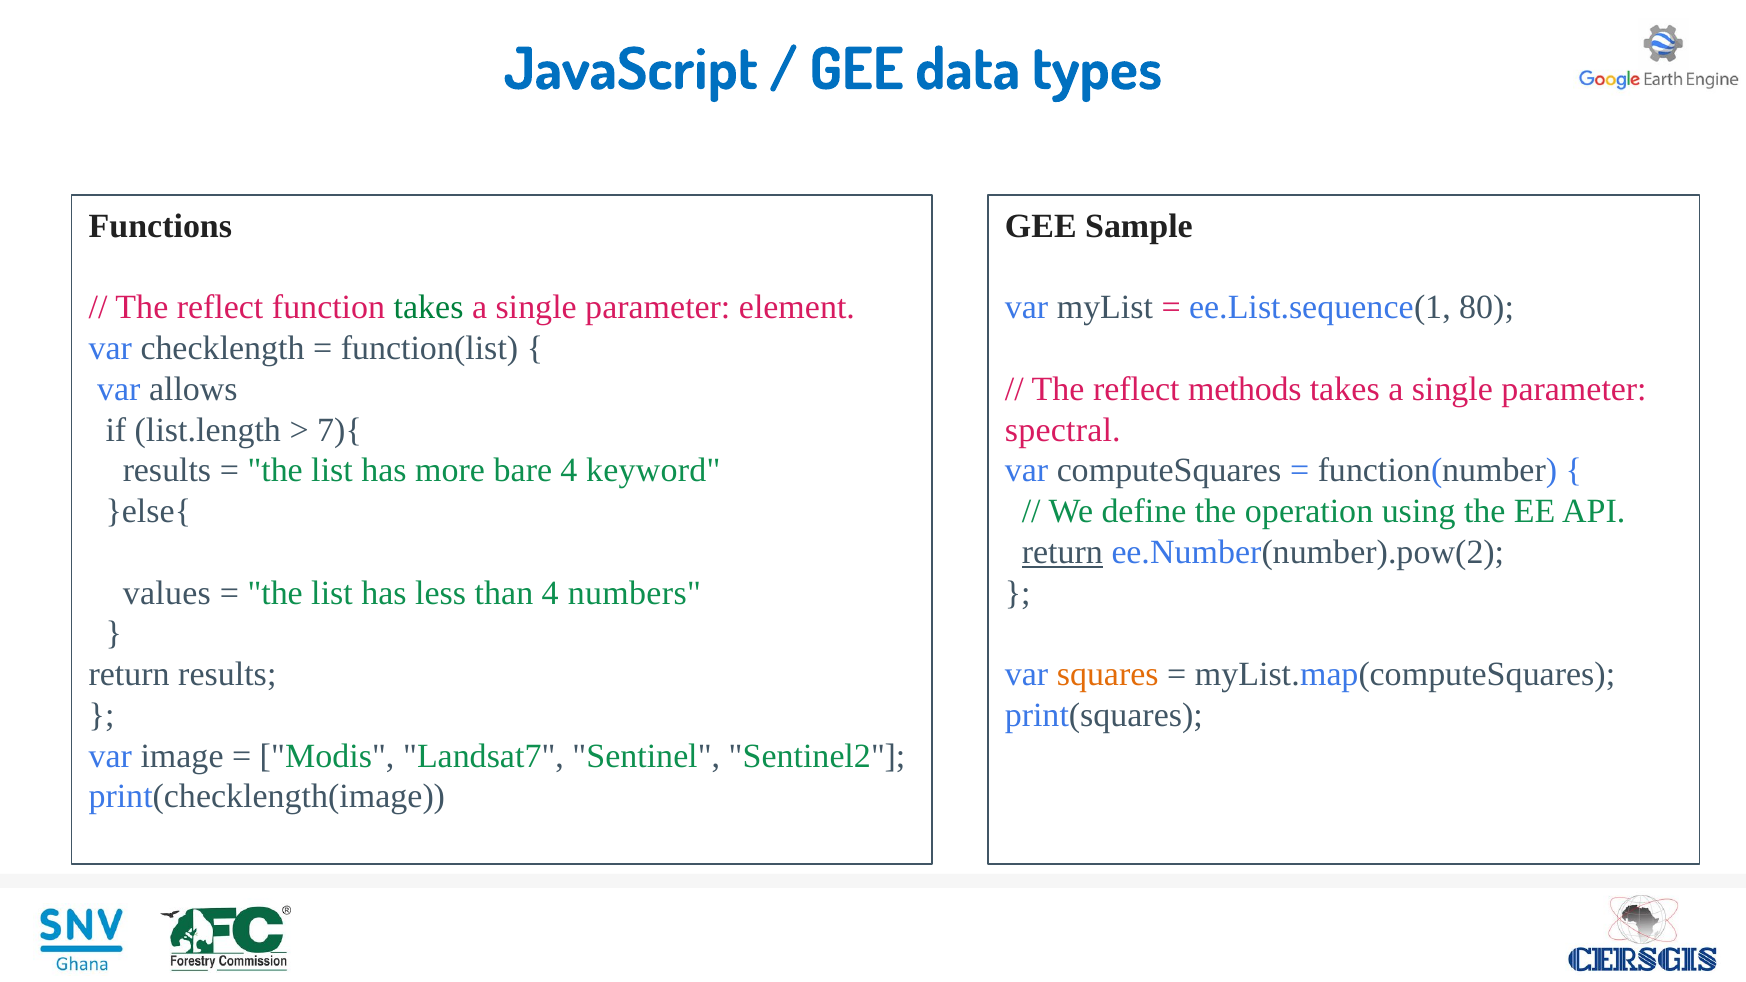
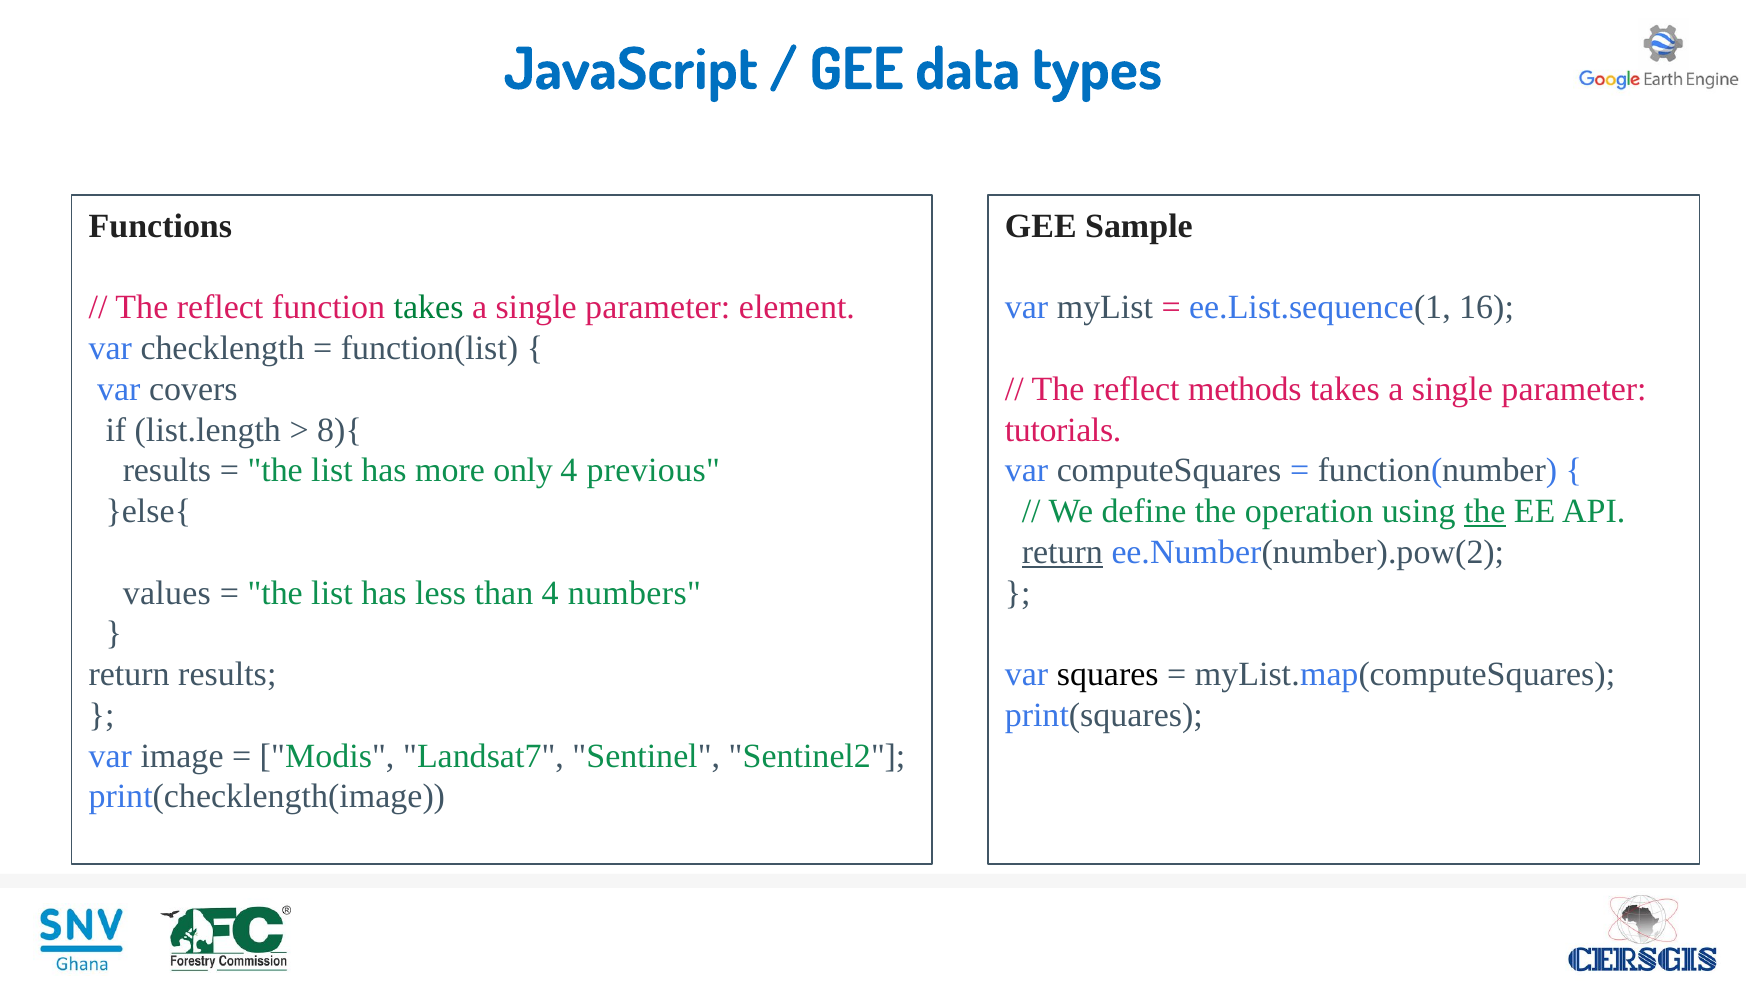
80: 80 -> 16 (1487, 308)
allows: allows -> covers (193, 389)
7){: 7){ -> 8){ (339, 430)
spectral: spectral -> tutorials (1063, 430)
bare: bare -> only (523, 471)
keyword: keyword -> previous (653, 471)
the underline: none -> present (1485, 512)
squares colour: orange -> black (1108, 675)
